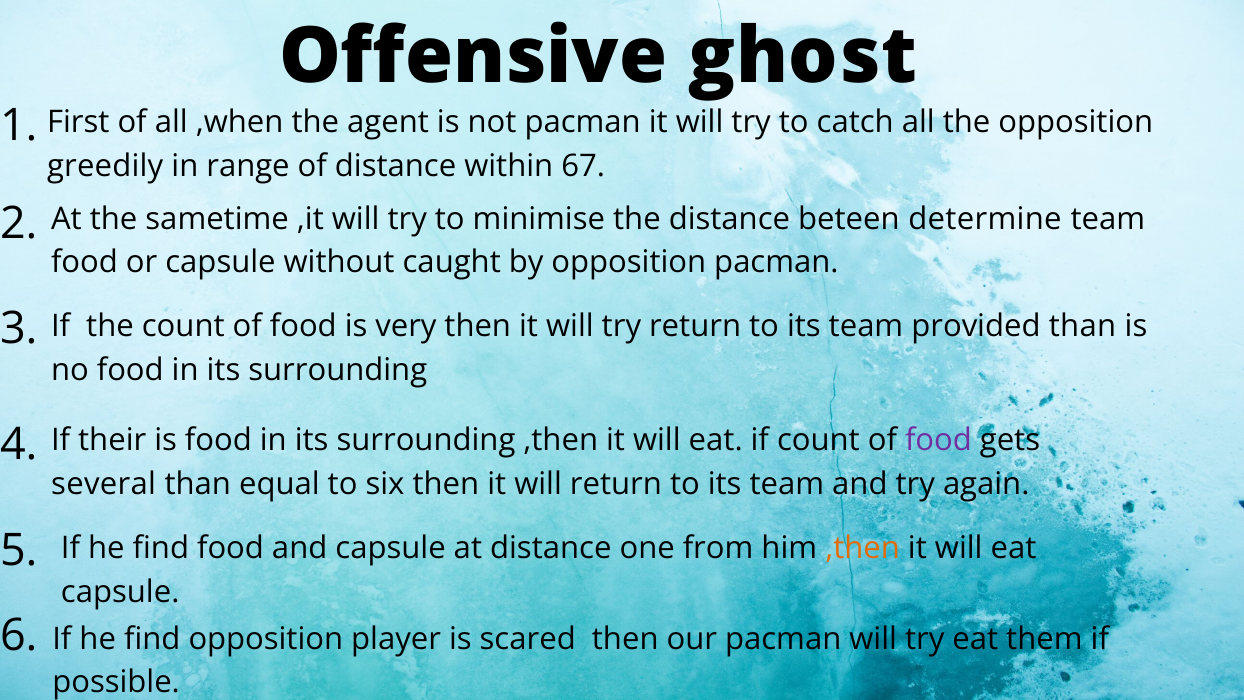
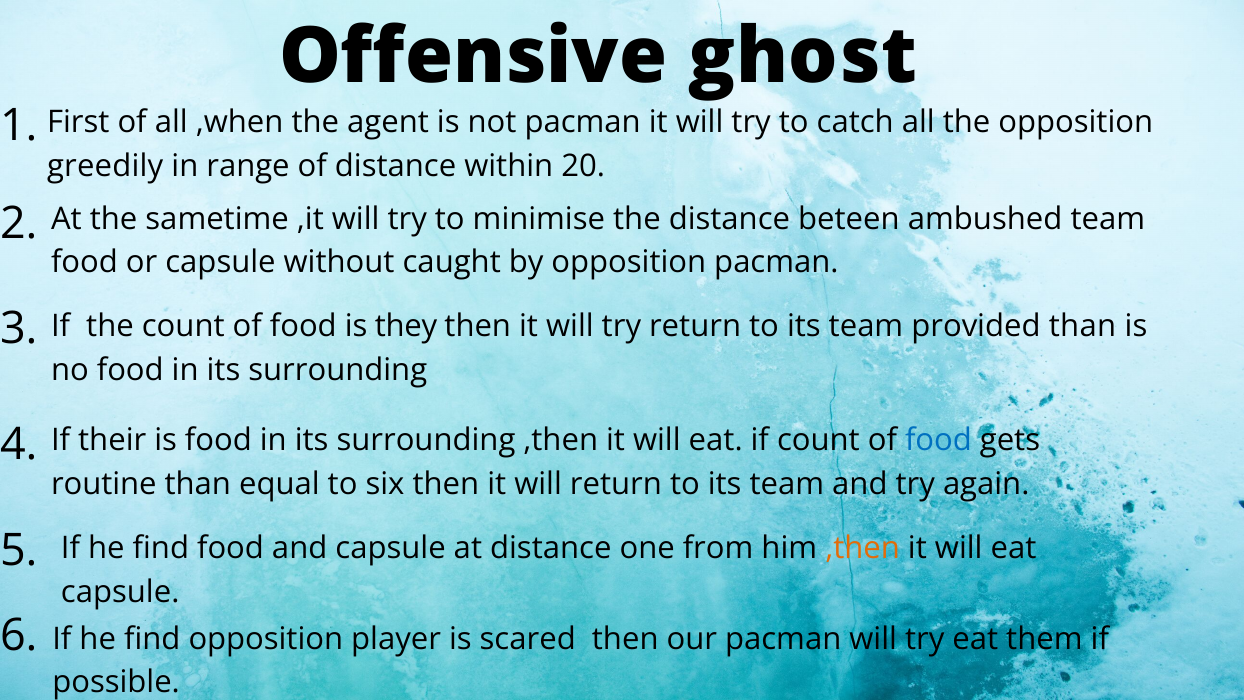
67: 67 -> 20 (583, 166)
determine: determine -> ambushed (985, 219)
very: very -> they (406, 326)
food colour: purple -> blue (938, 440)
several: several -> routine (104, 484)
